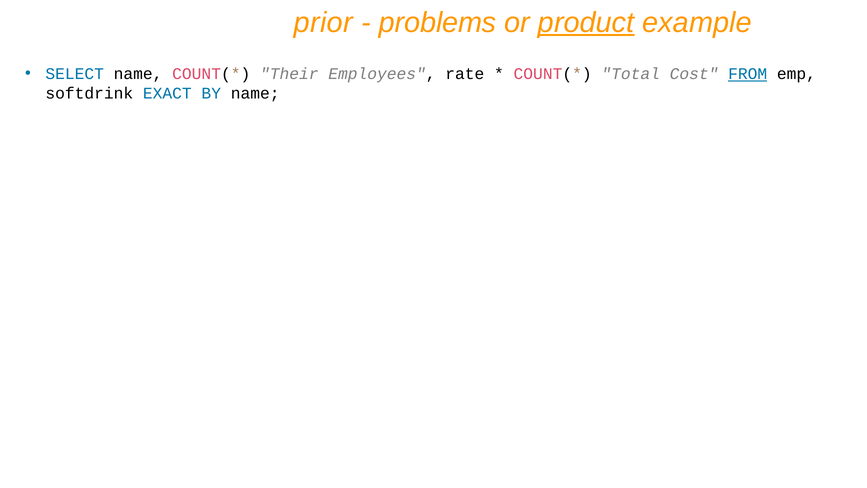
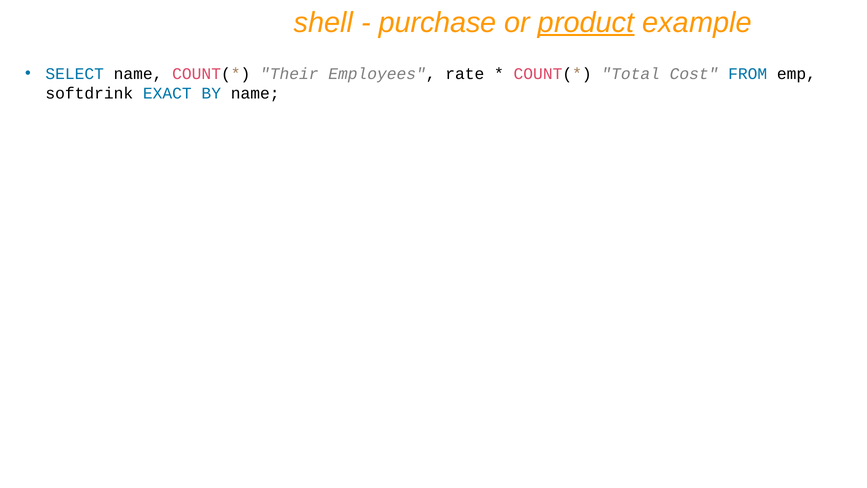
prior: prior -> shell (324, 23)
problems: problems -> purchase (438, 23)
FROM underline: present -> none (748, 74)
